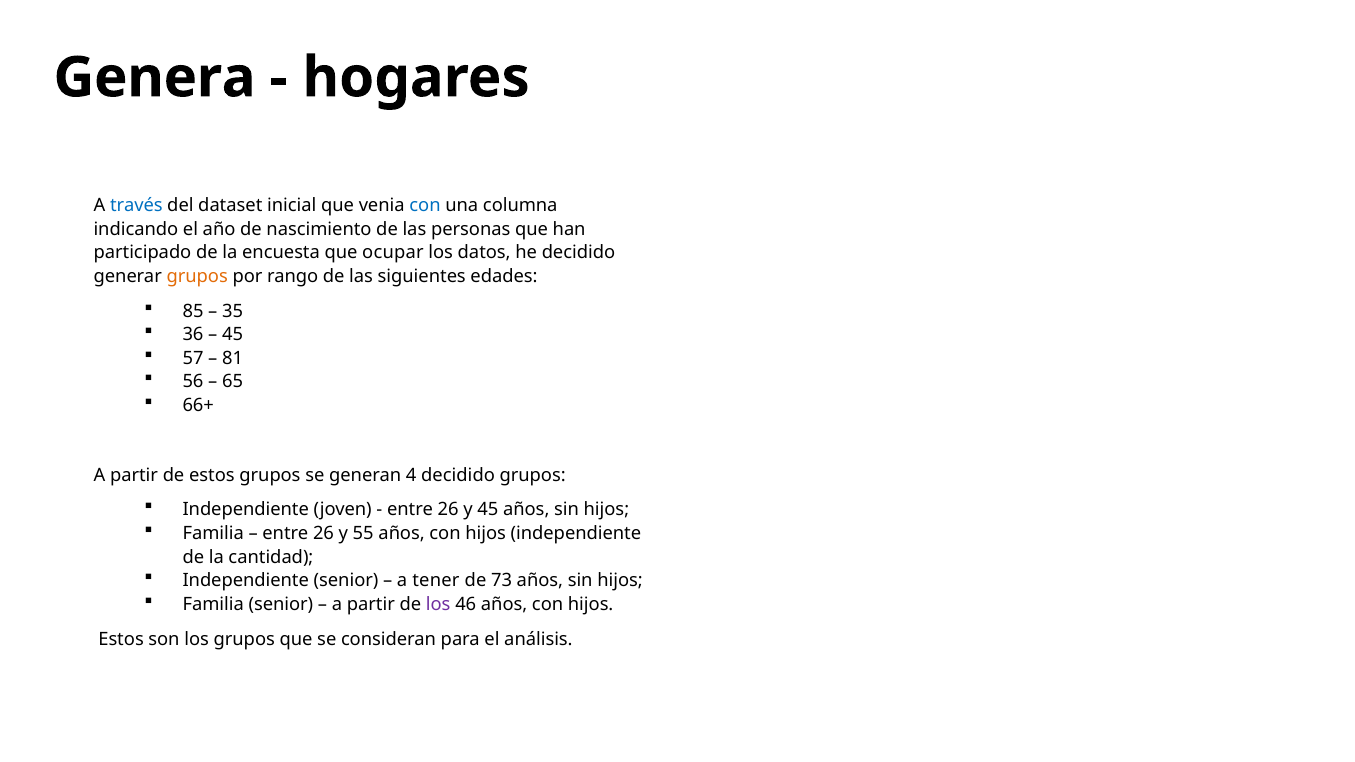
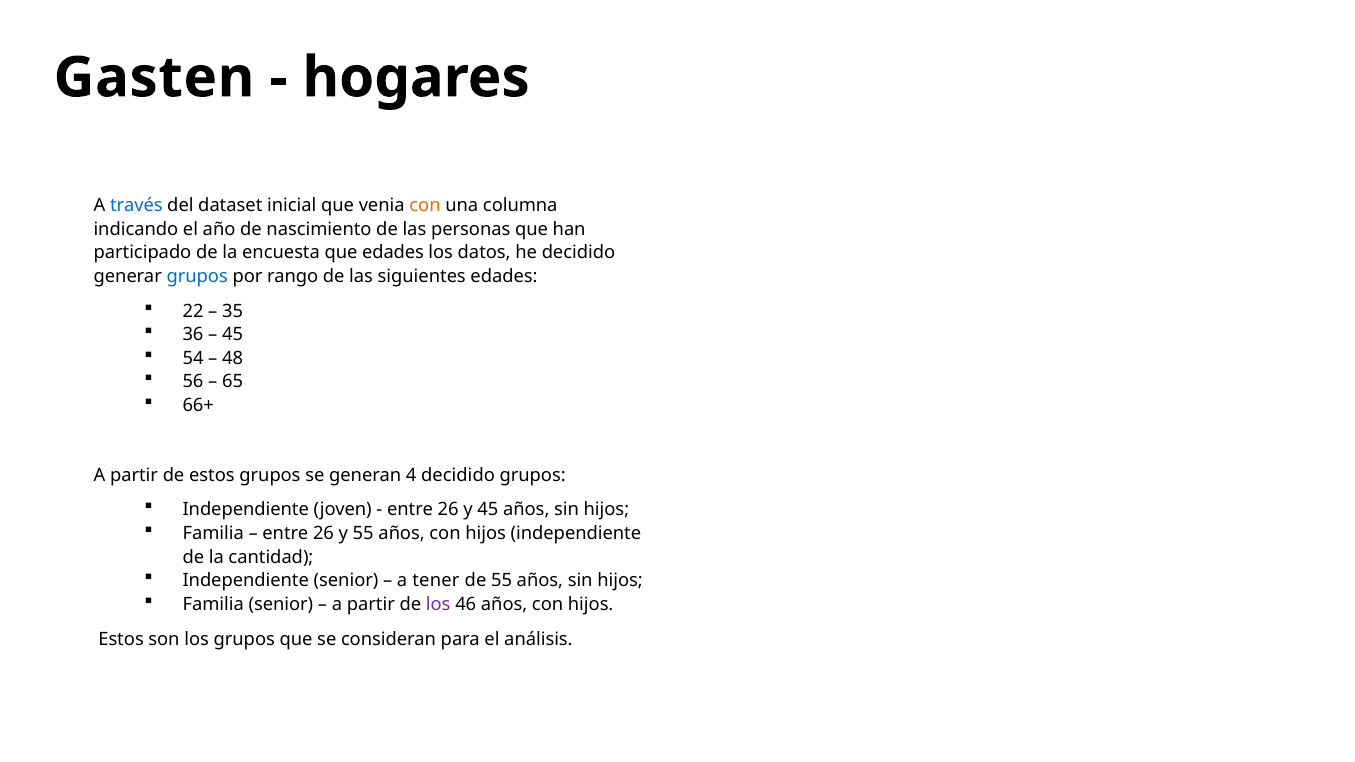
Genera: Genera -> Gasten (154, 78)
con colour: blue -> orange (425, 206)
que ocupar: ocupar -> edades (393, 253)
grupos colour: orange -> blue (197, 276)
85: 85 -> 22 (193, 311)
57: 57 -> 54 (193, 358)
81: 81 -> 48 (233, 358)
de 73: 73 -> 55 (502, 581)
